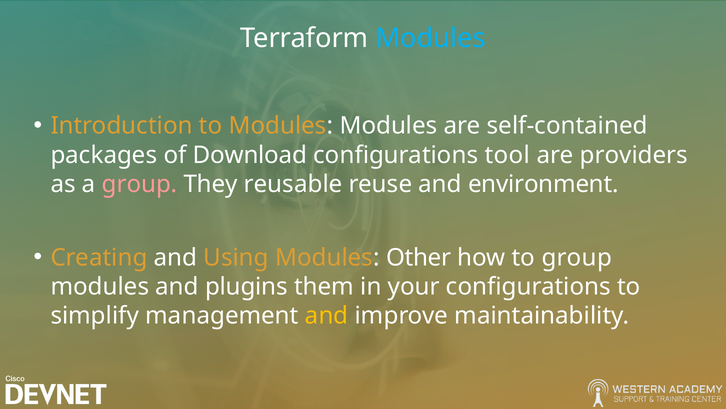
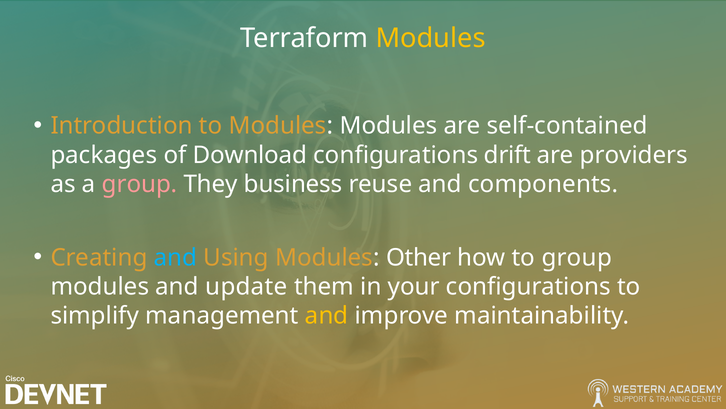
Modules colour: light blue -> yellow (431, 38)
tool: tool -> drift (508, 155)
reusable: reusable -> business (293, 184)
environment: environment -> components (543, 184)
and colour: white -> light blue (175, 257)
plugins: plugins -> update (246, 286)
